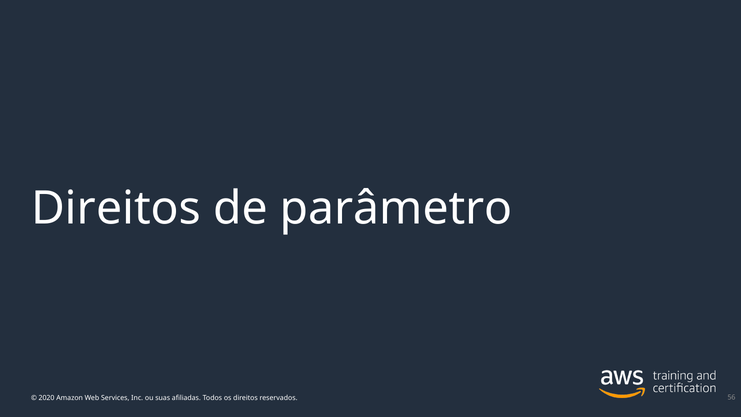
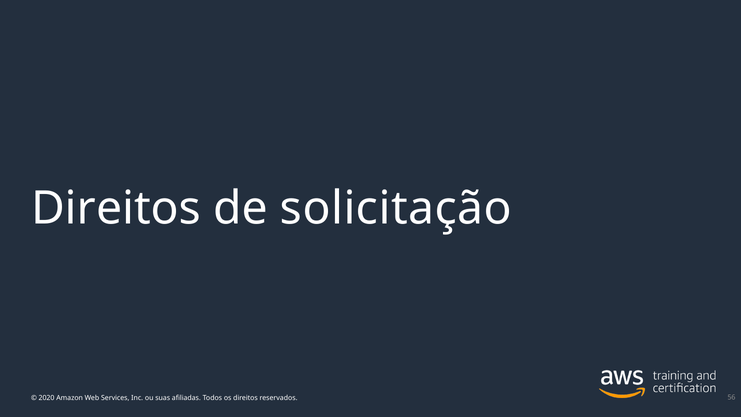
parâmetro: parâmetro -> solicitação (396, 208)
